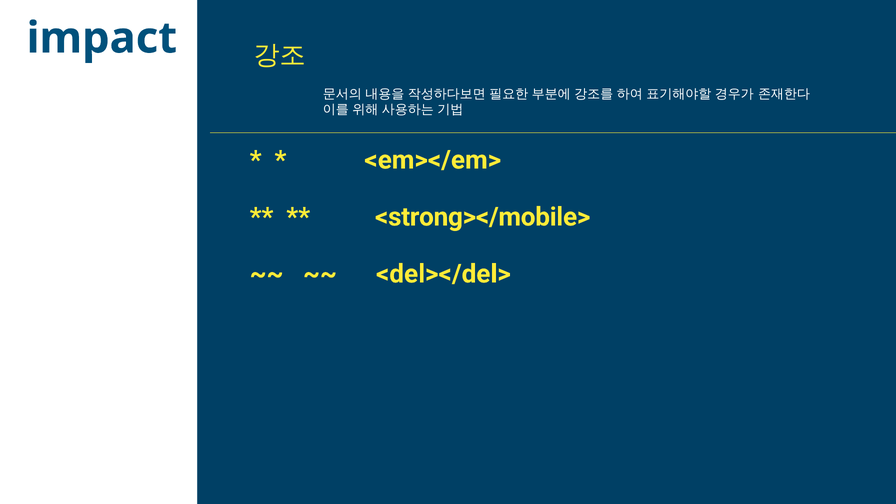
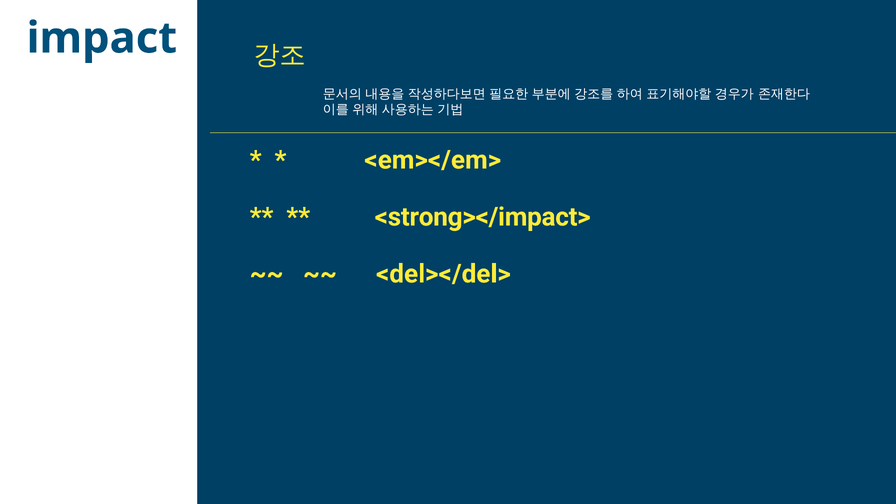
<strong></mobile>: <strong></mobile> -> <strong></impact> (483, 217)
